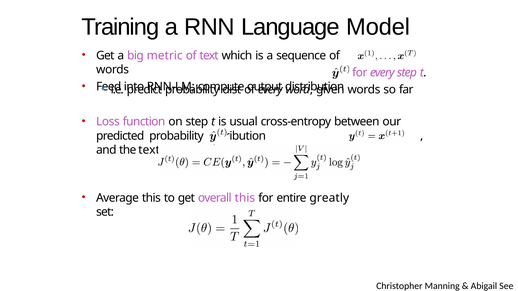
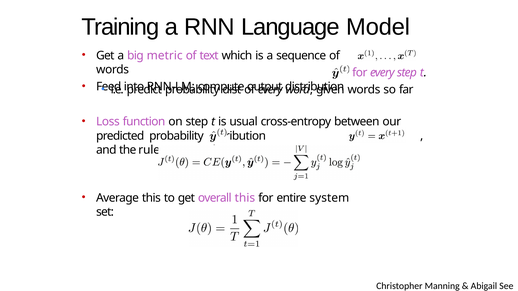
the text: text -> rule (149, 150)
greatly: greatly -> system (329, 198)
